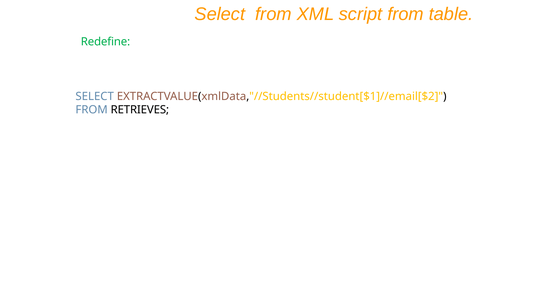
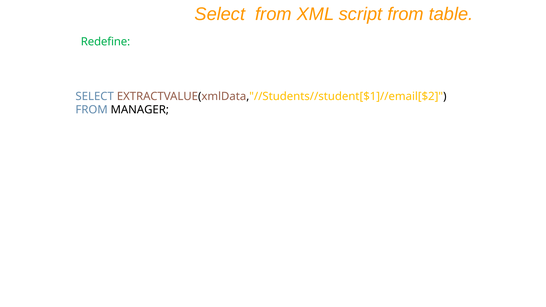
RETRIEVES: RETRIEVES -> MANAGER (140, 110)
